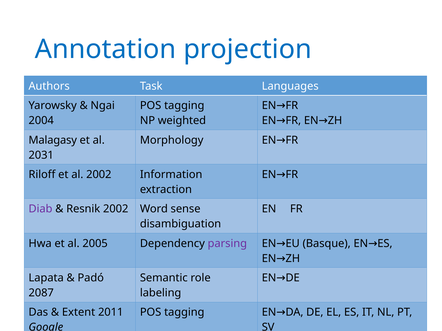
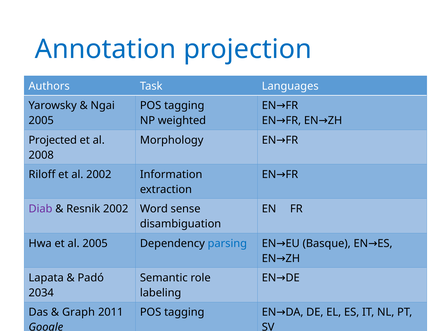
2004: 2004 -> 2005 (41, 121)
Malagasy: Malagasy -> Projected (53, 140)
2031: 2031 -> 2008 (41, 155)
parsing colour: purple -> blue (227, 244)
2087: 2087 -> 2034 (41, 293)
Extent: Extent -> Graph (79, 313)
